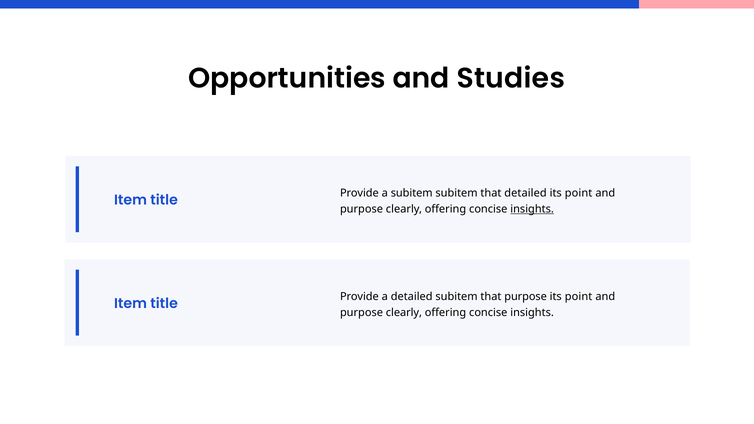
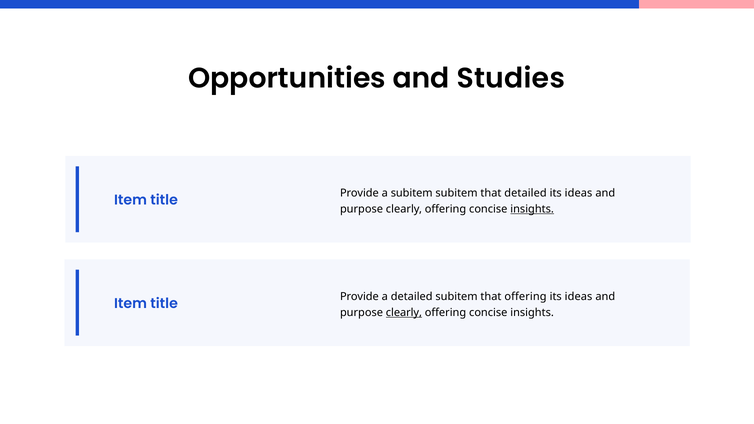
point: point -> ideas (579, 193)
that purpose: purpose -> offering (526, 297)
point: point -> ideas (579, 297)
clearly underline: none -> present (404, 313)
